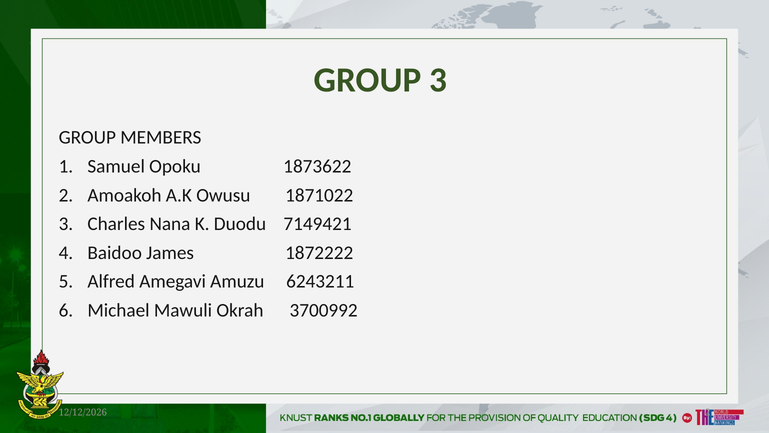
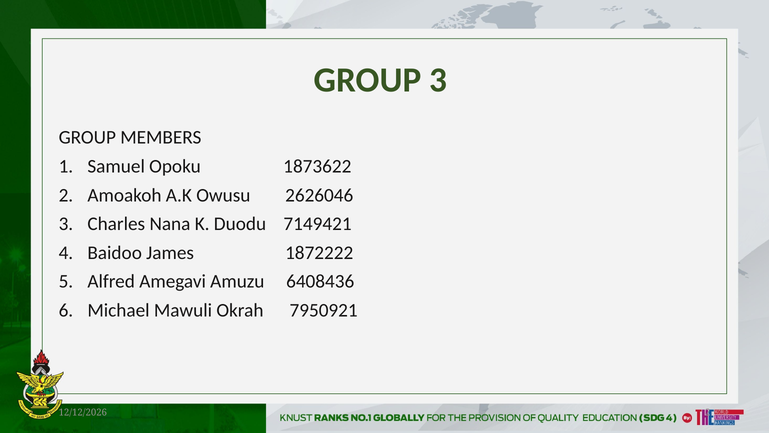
1871022: 1871022 -> 2626046 (319, 195)
6243211: 6243211 -> 6408436 (320, 281)
3700992: 3700992 -> 7950921 (324, 310)
